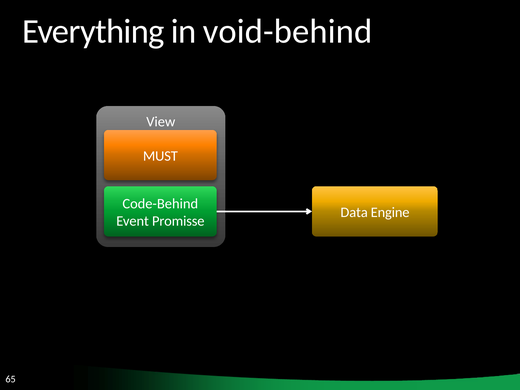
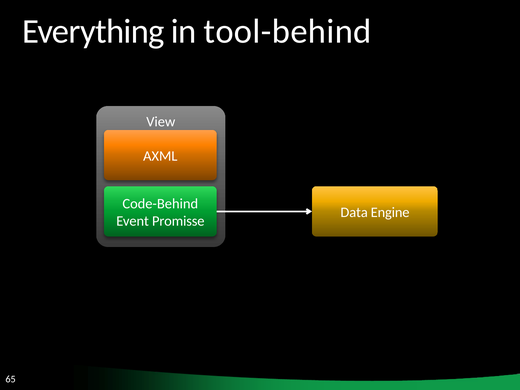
void-behind: void-behind -> tool-behind (287, 32)
MUST: MUST -> AXML (160, 156)
